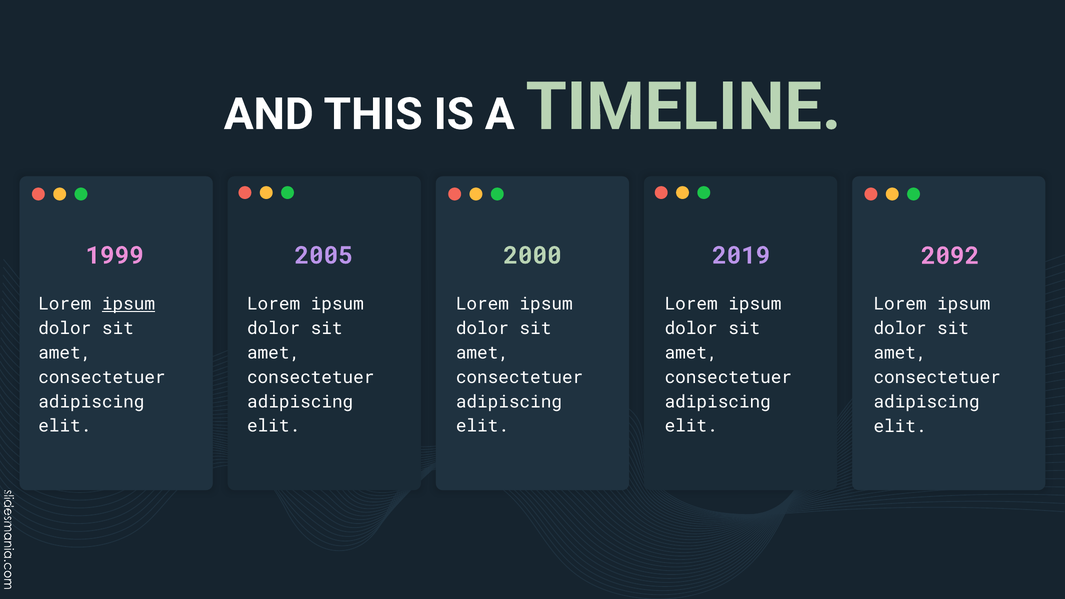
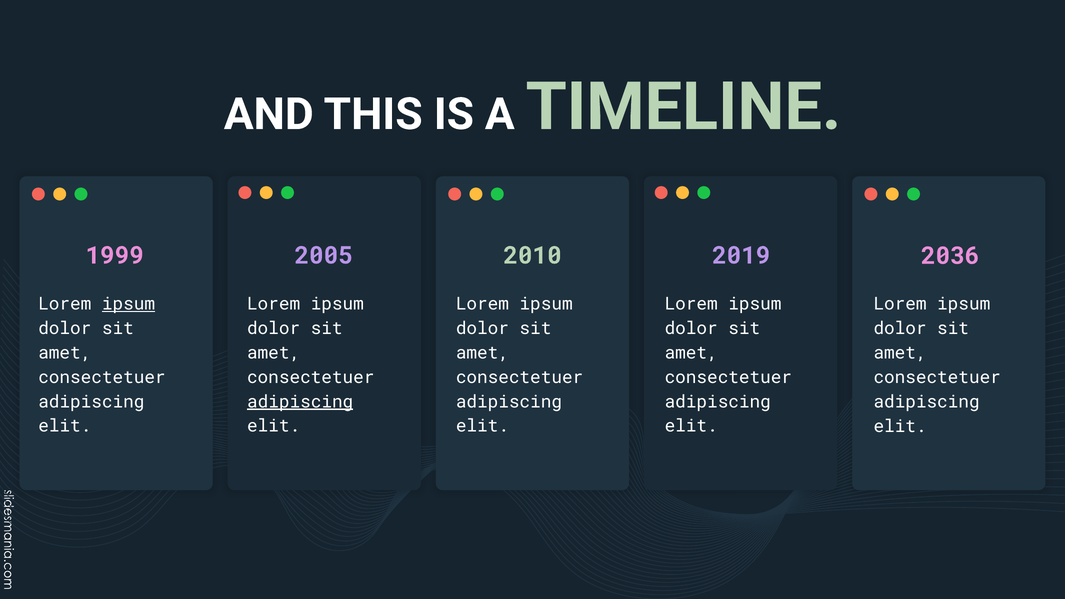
2000: 2000 -> 2010 (533, 256)
2092: 2092 -> 2036 (950, 256)
adipiscing underline: none -> present (300, 402)
